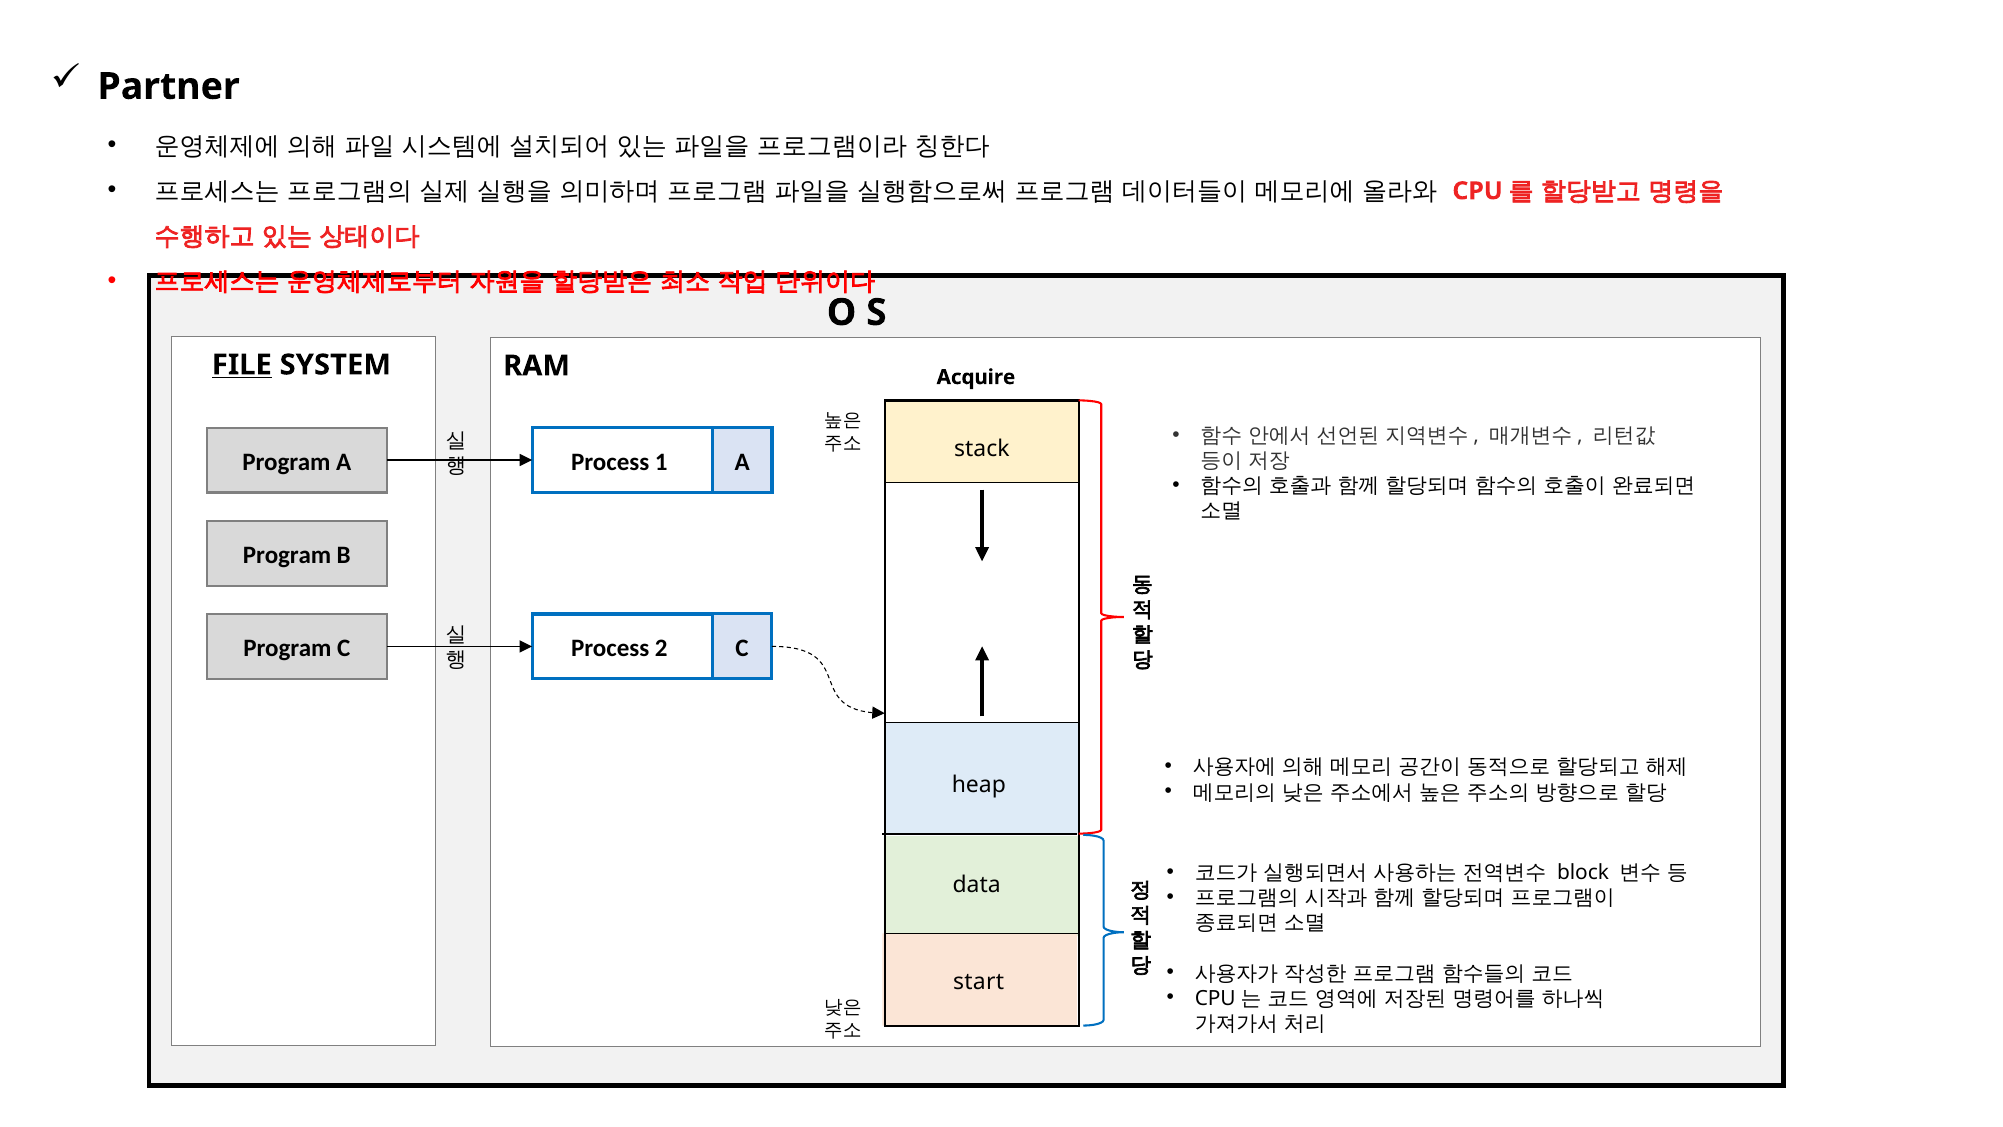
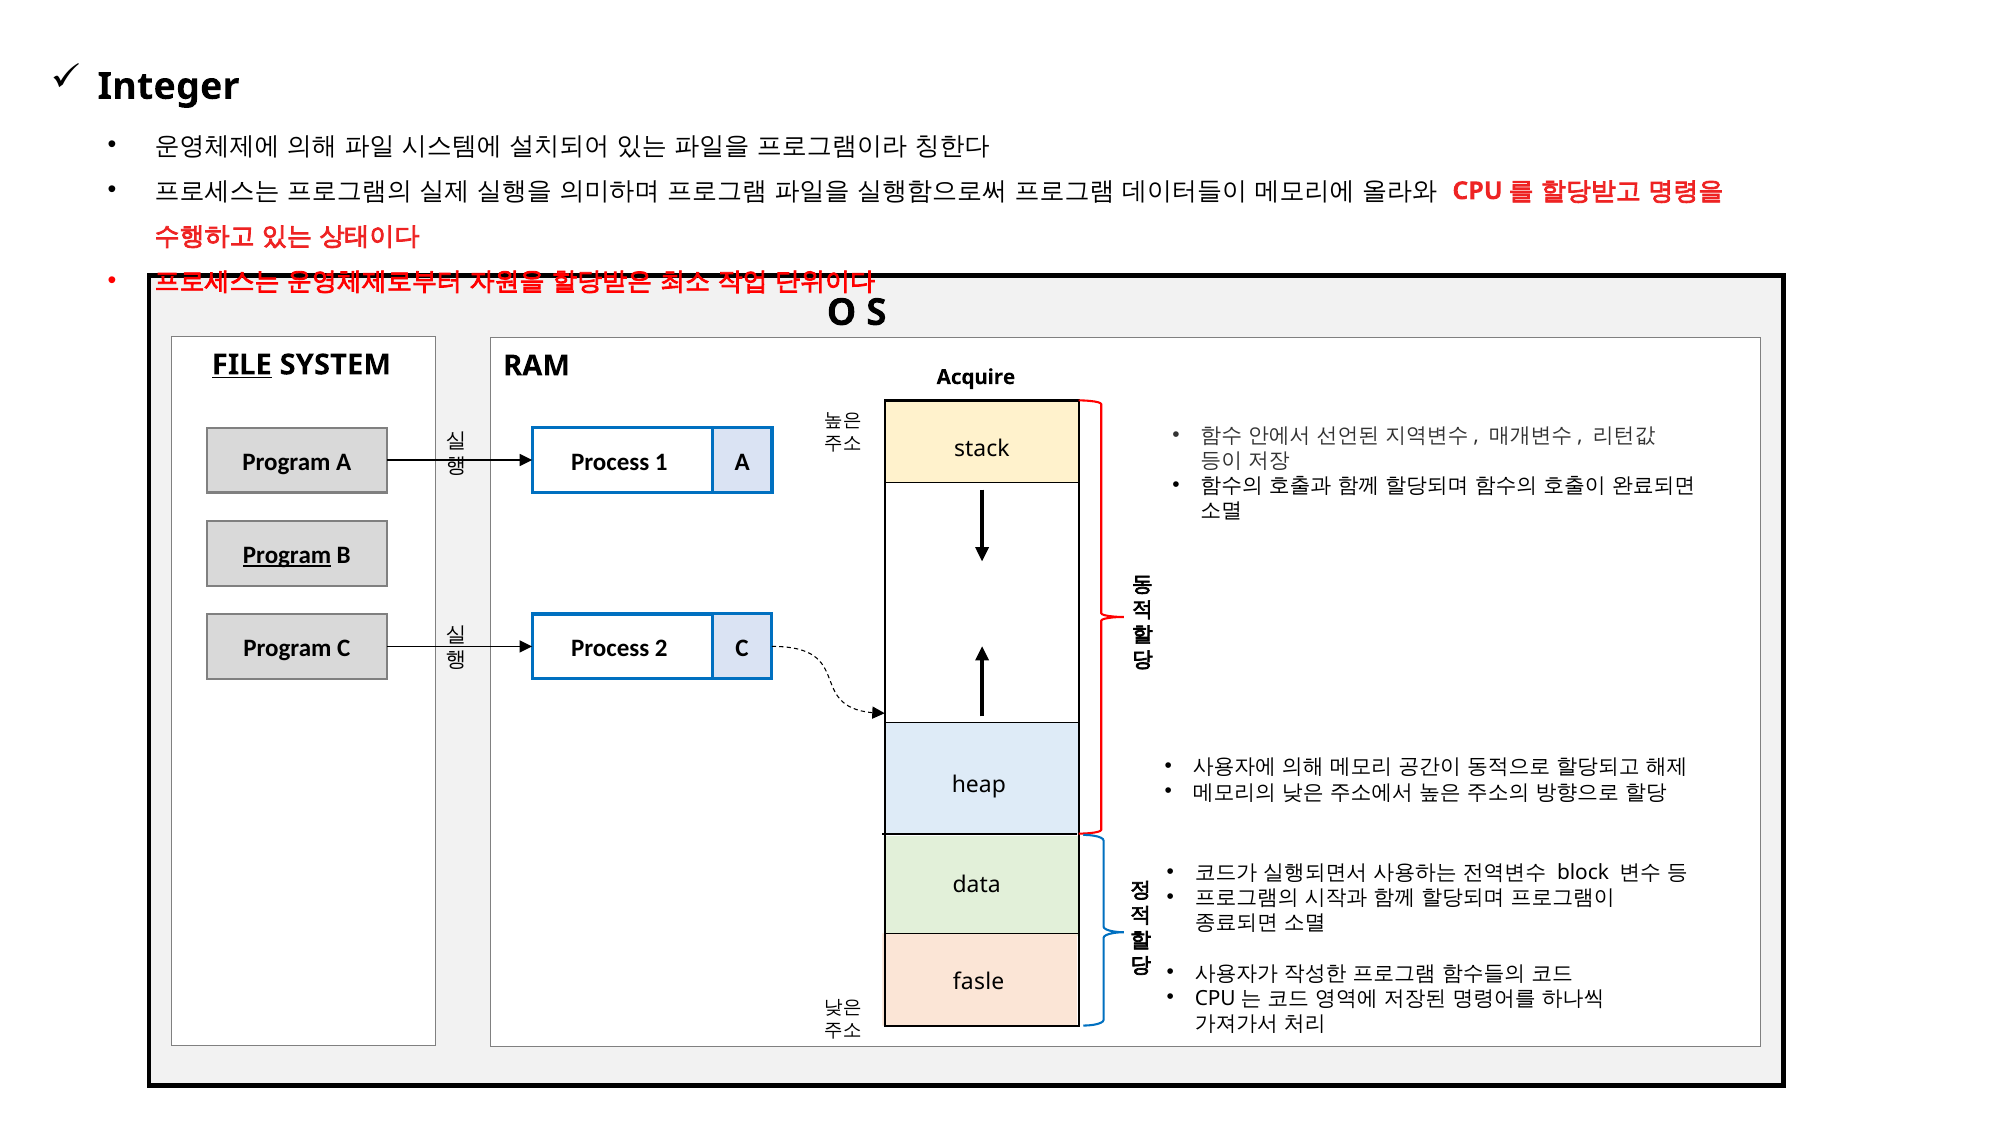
Partner: Partner -> Integer (168, 86)
Program underline: none -> present (287, 555)
start: start -> fasle (979, 982)
